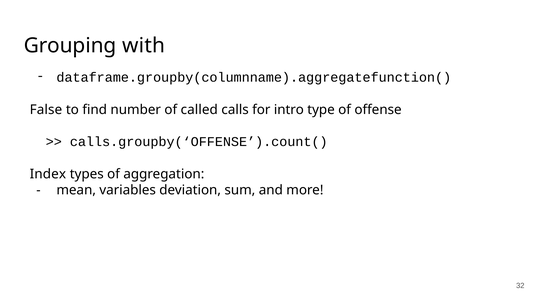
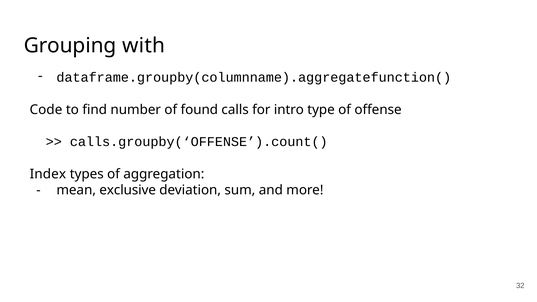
False: False -> Code (46, 110)
called: called -> found (199, 110)
variables: variables -> exclusive (128, 190)
